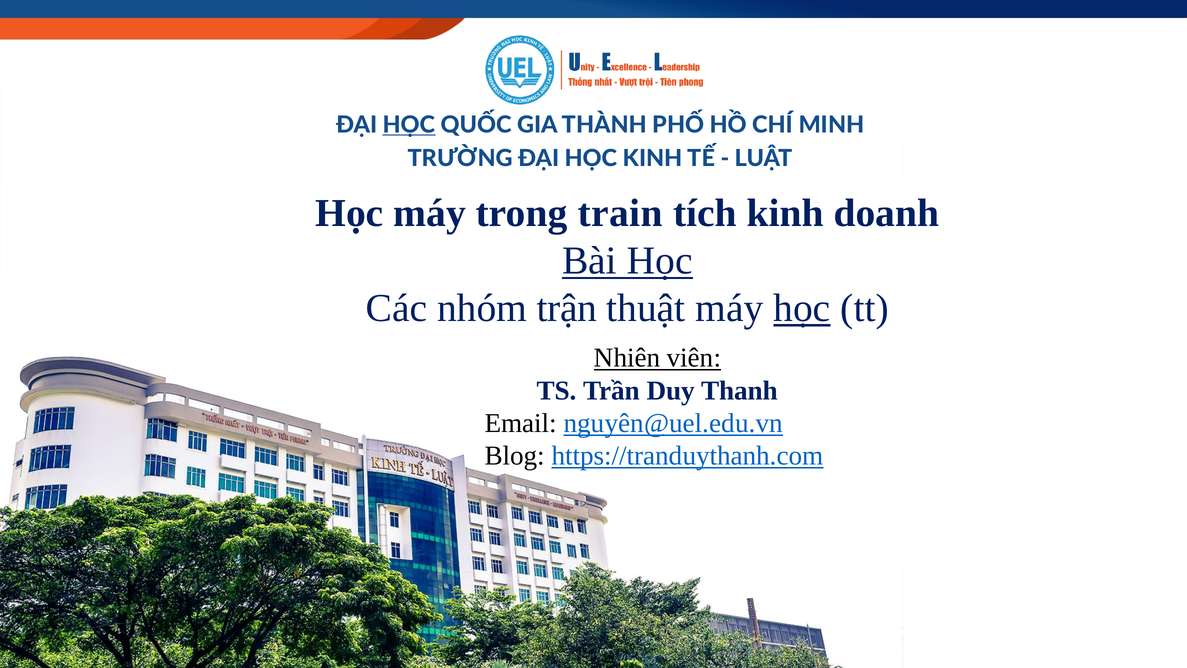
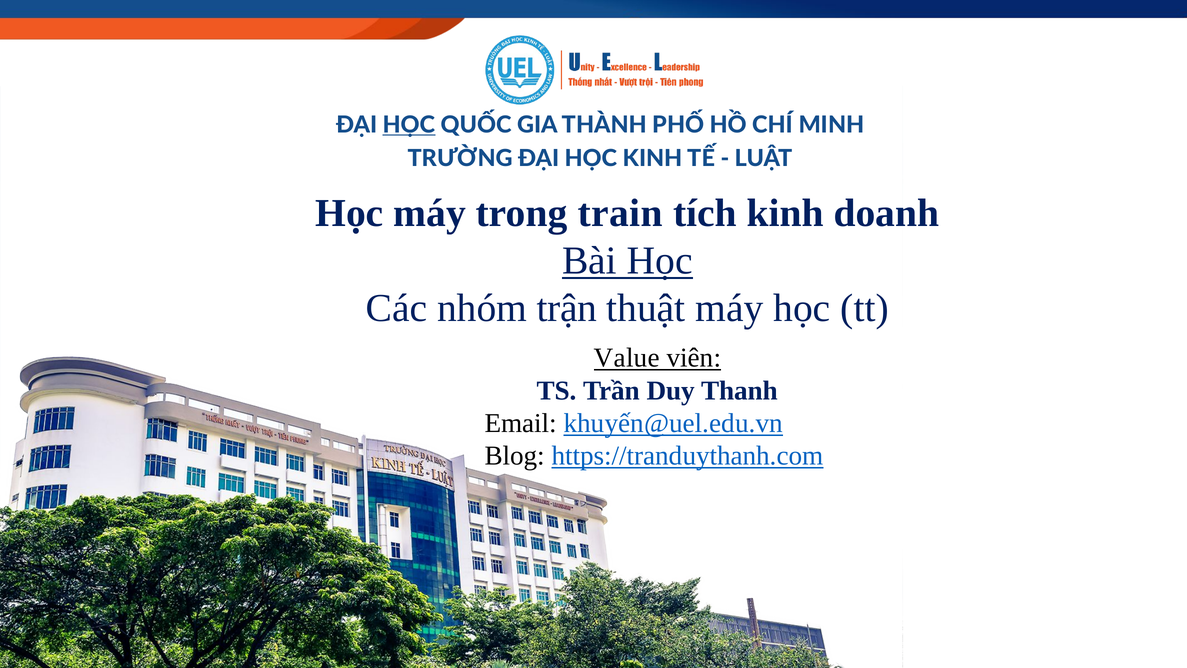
học underline: present -> none (802, 308)
Nhiên: Nhiên -> Value (627, 358)
nguyên@uel.edu.vn: nguyên@uel.edu.vn -> khuyến@uel.edu.vn (673, 423)
